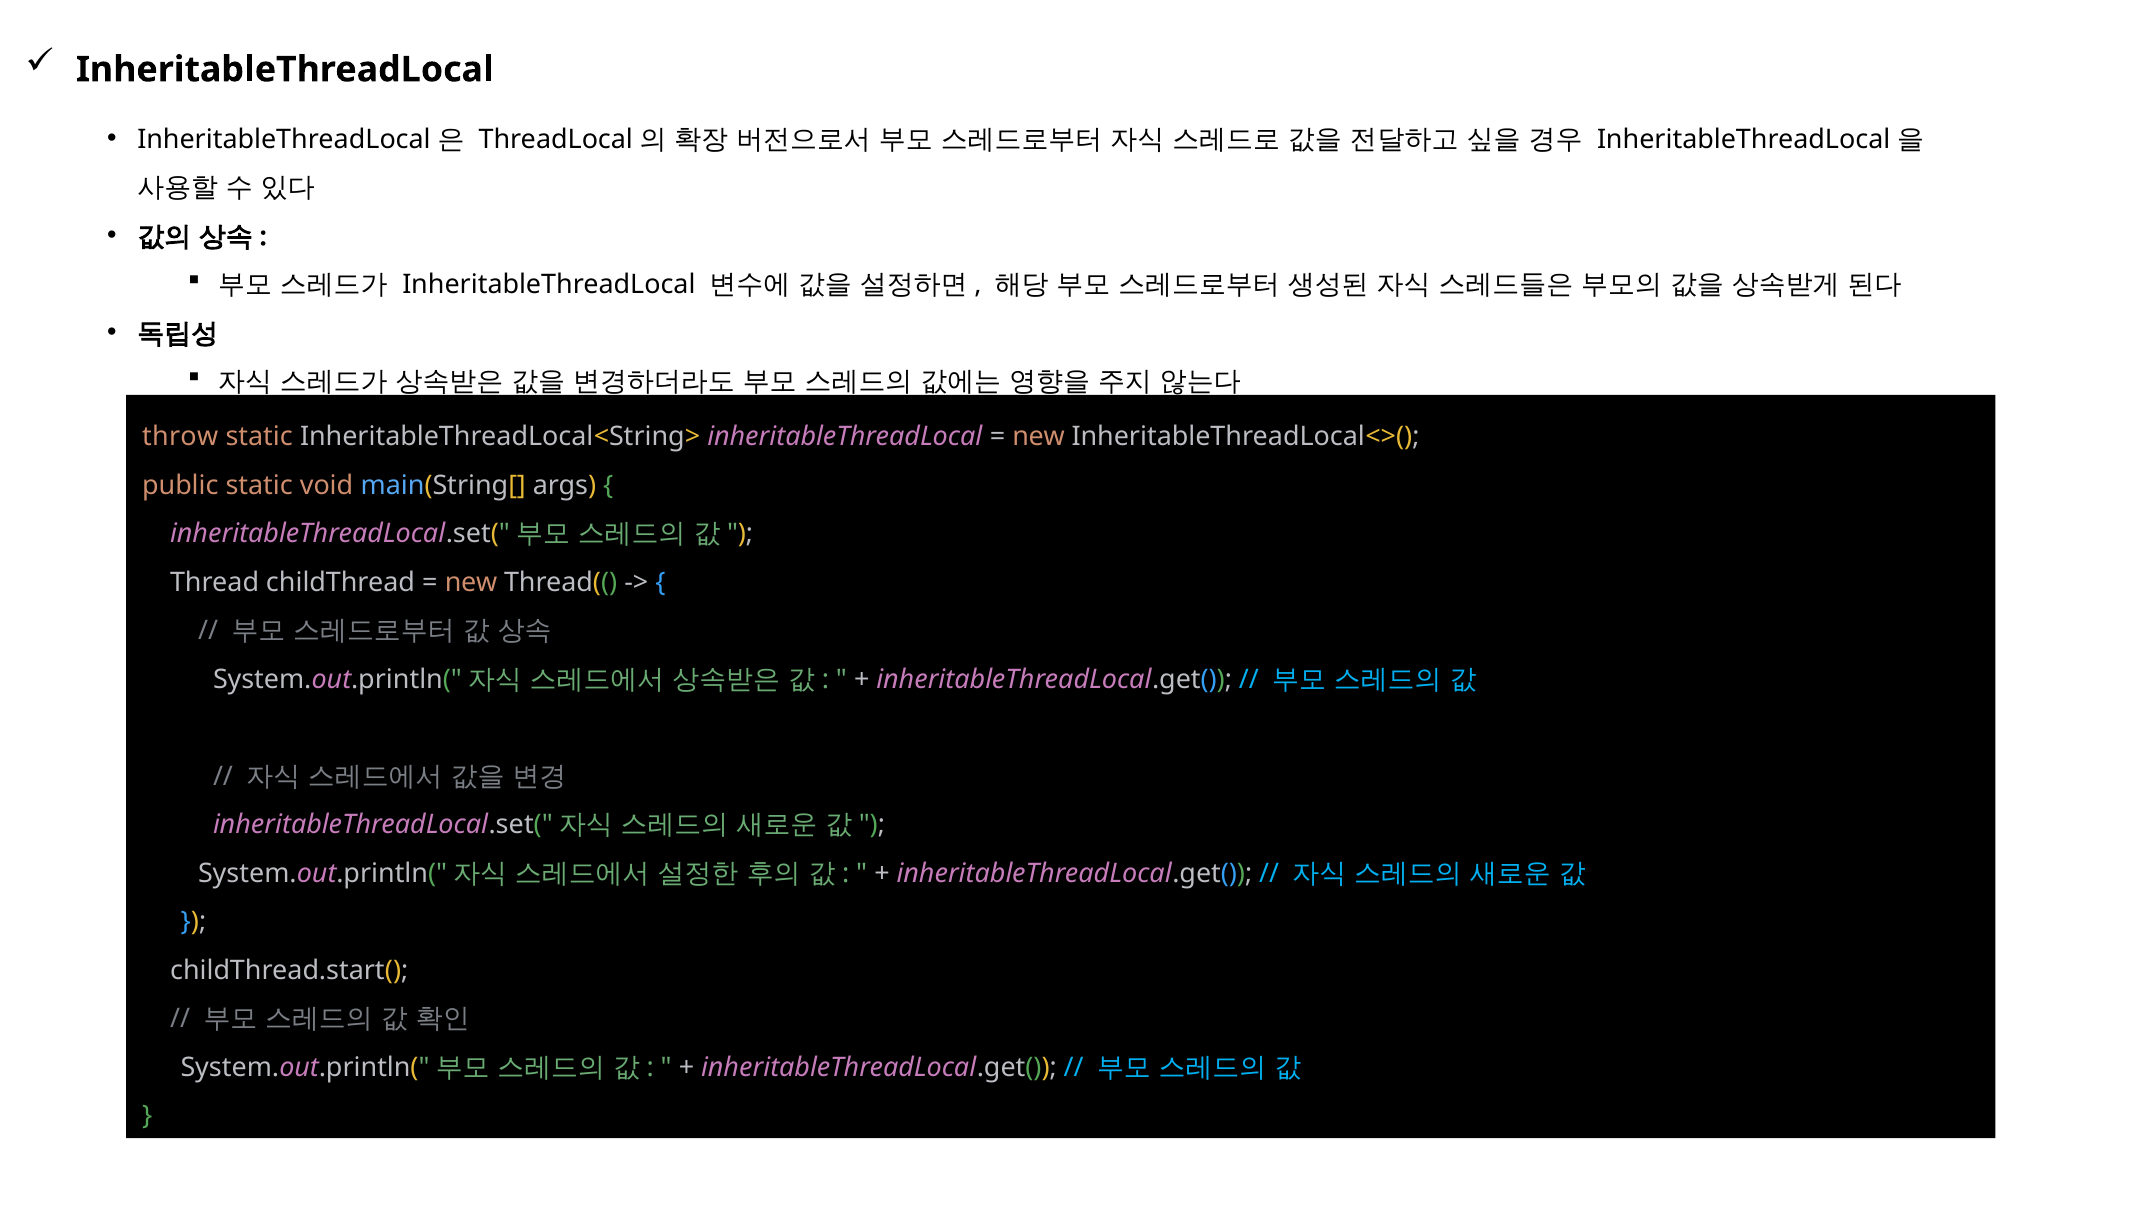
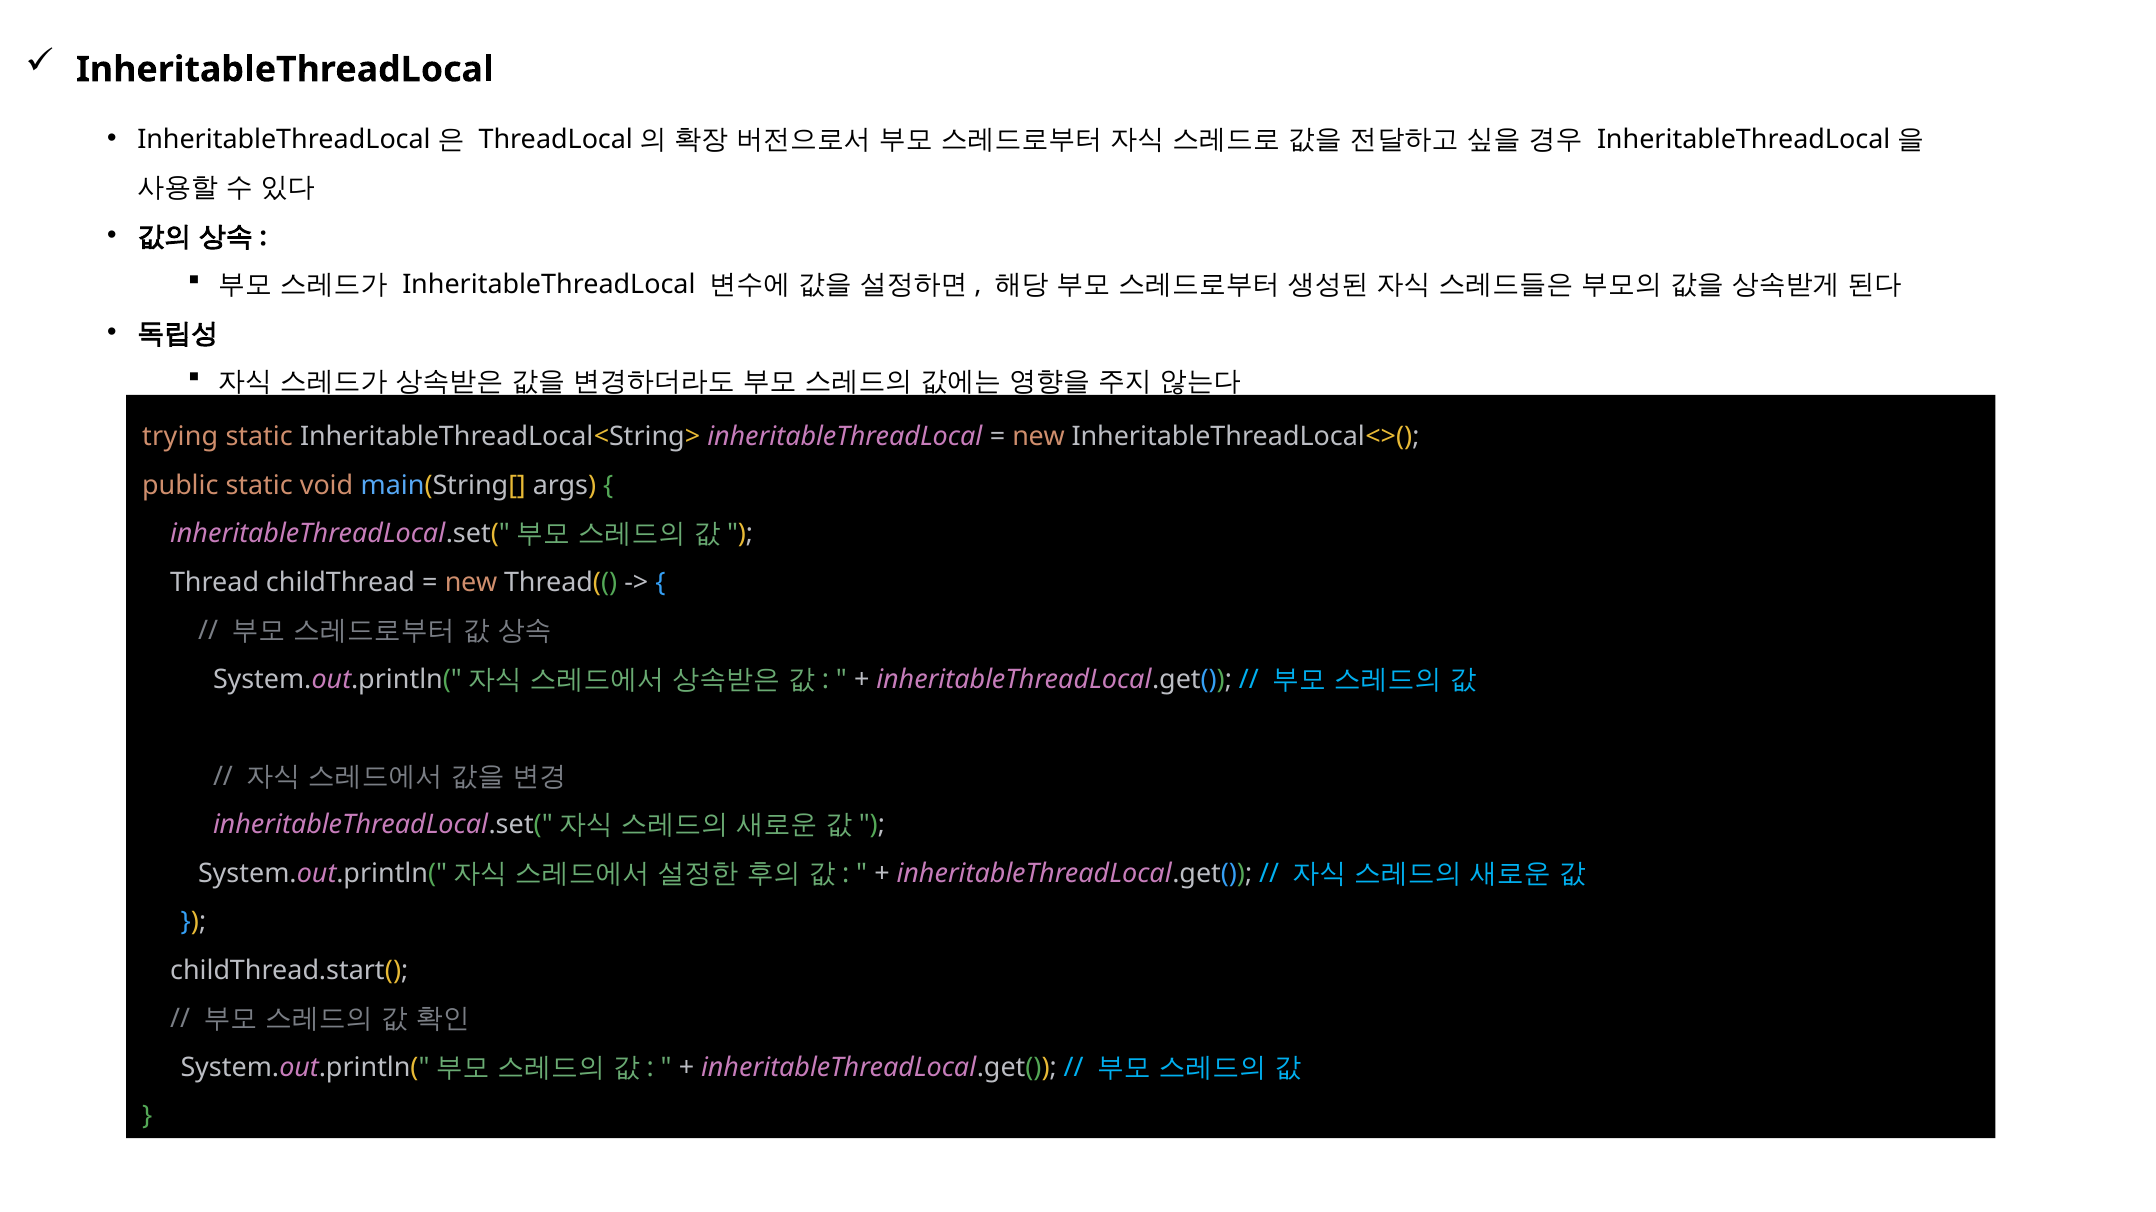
throw: throw -> trying (180, 437)
